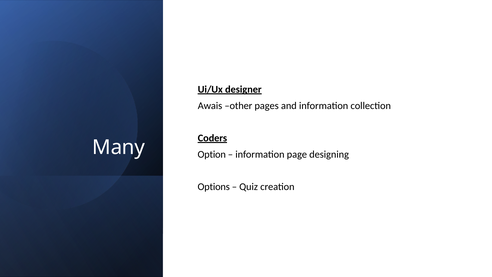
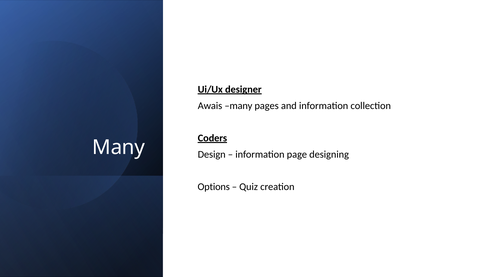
Awais other: other -> many (238, 106)
Option: Option -> Design (212, 154)
